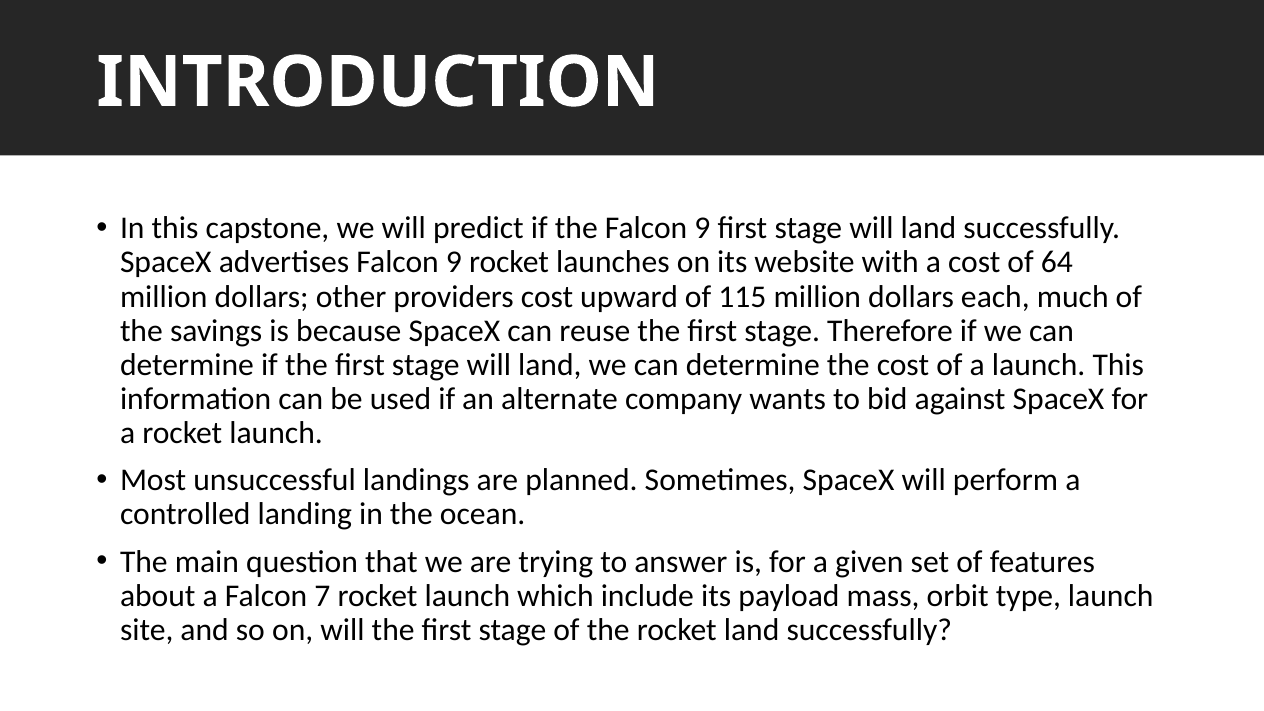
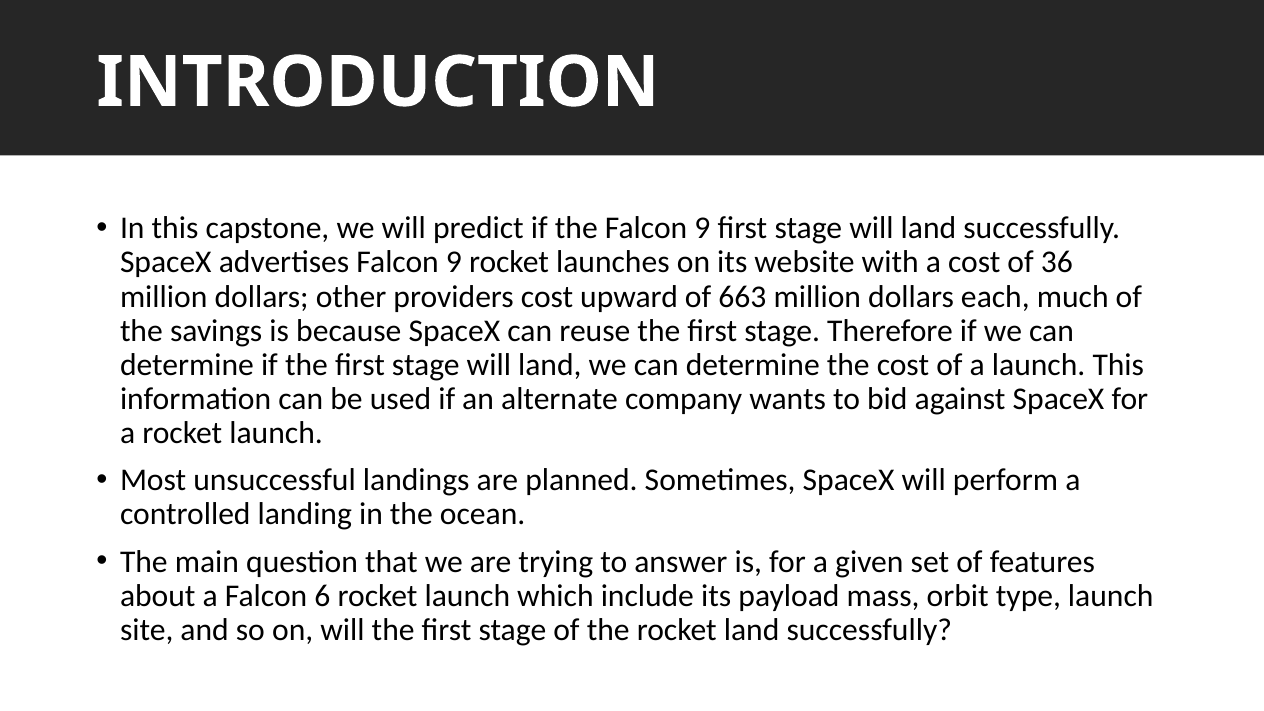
64: 64 -> 36 (1057, 262)
115: 115 -> 663 (742, 297)
7: 7 -> 6 (322, 596)
